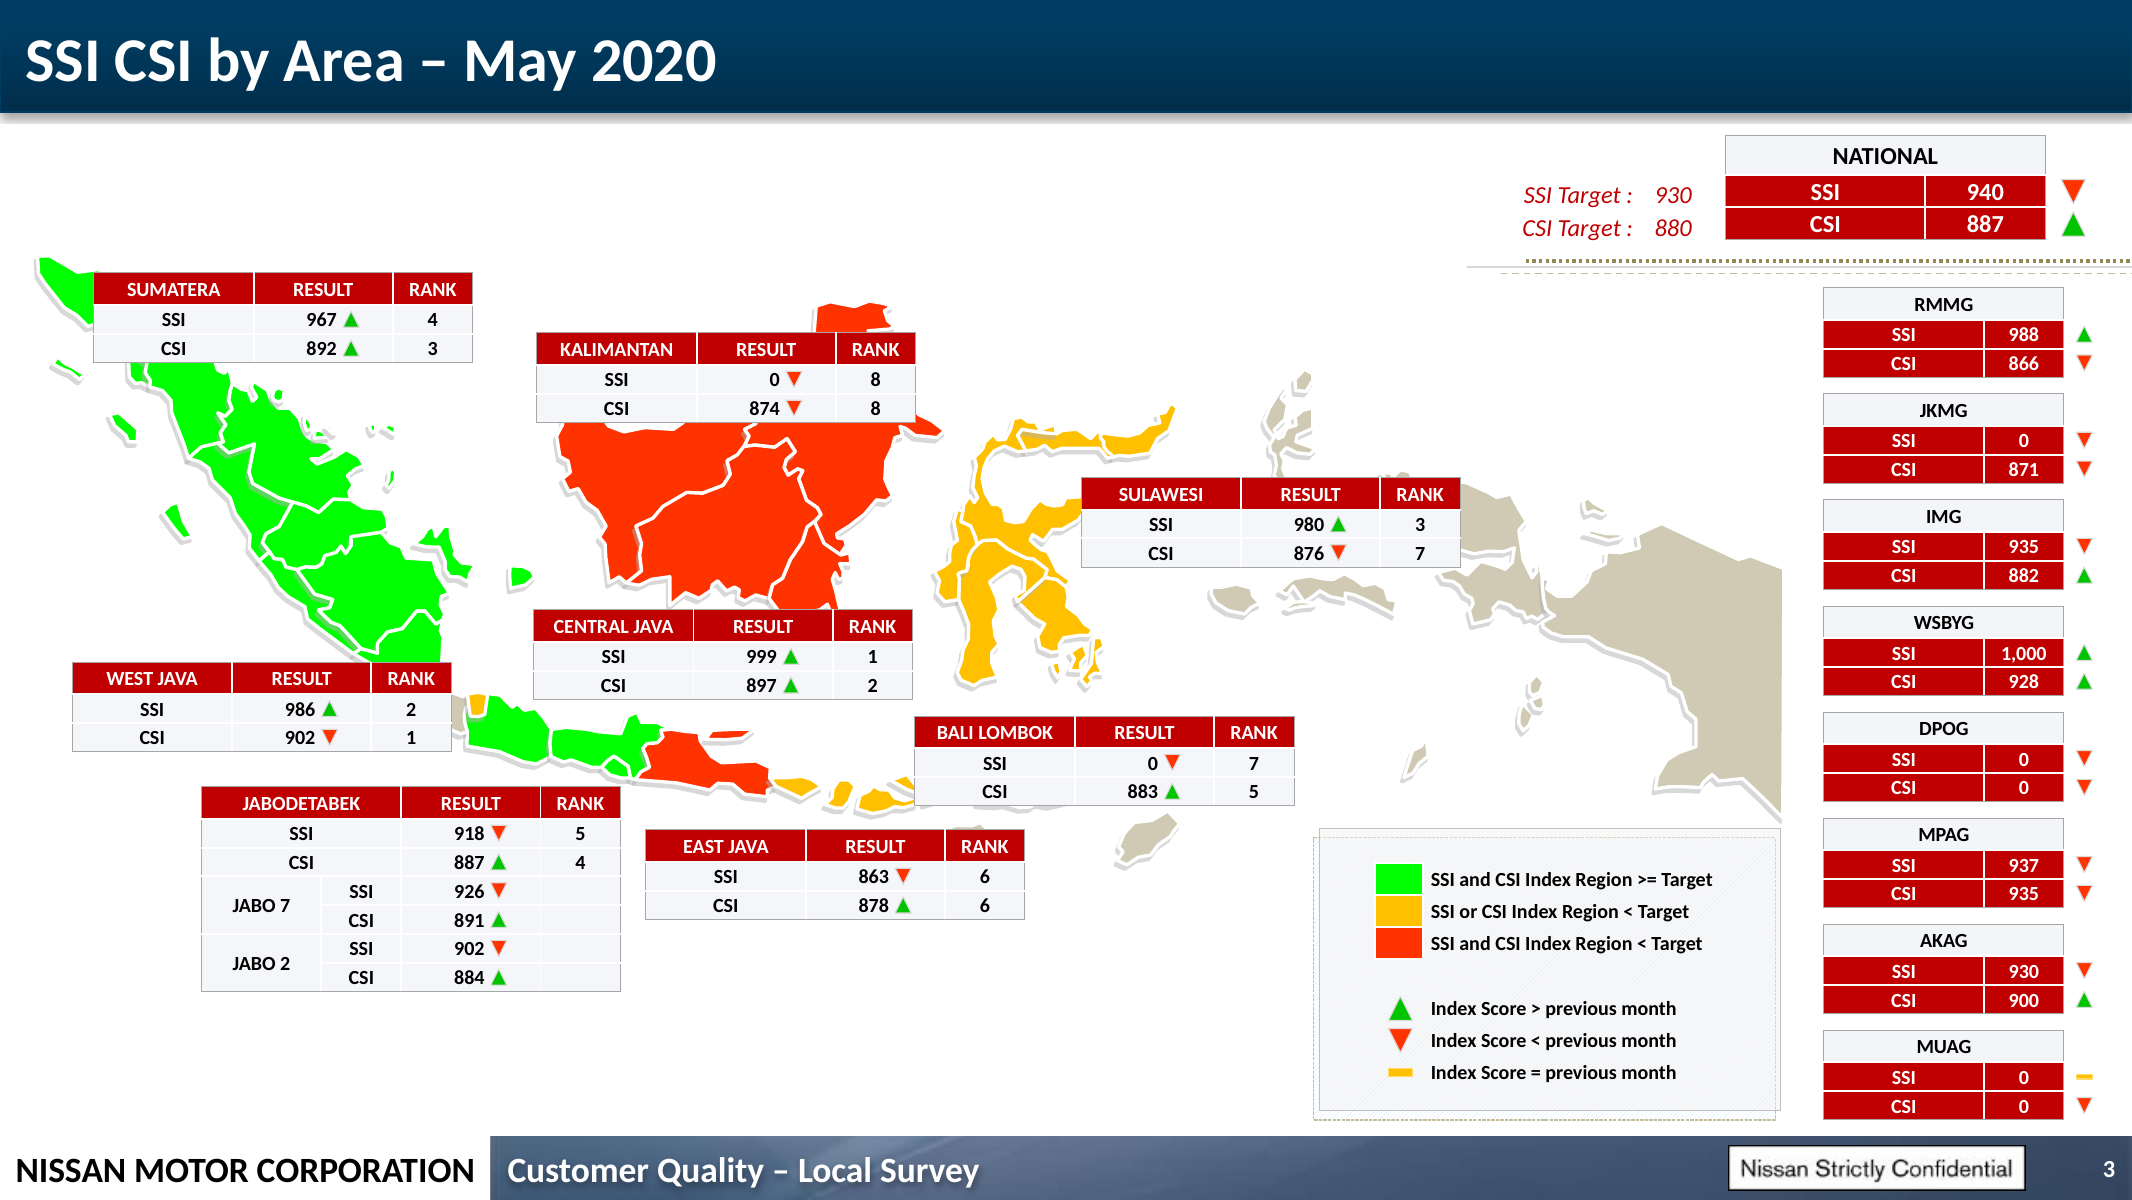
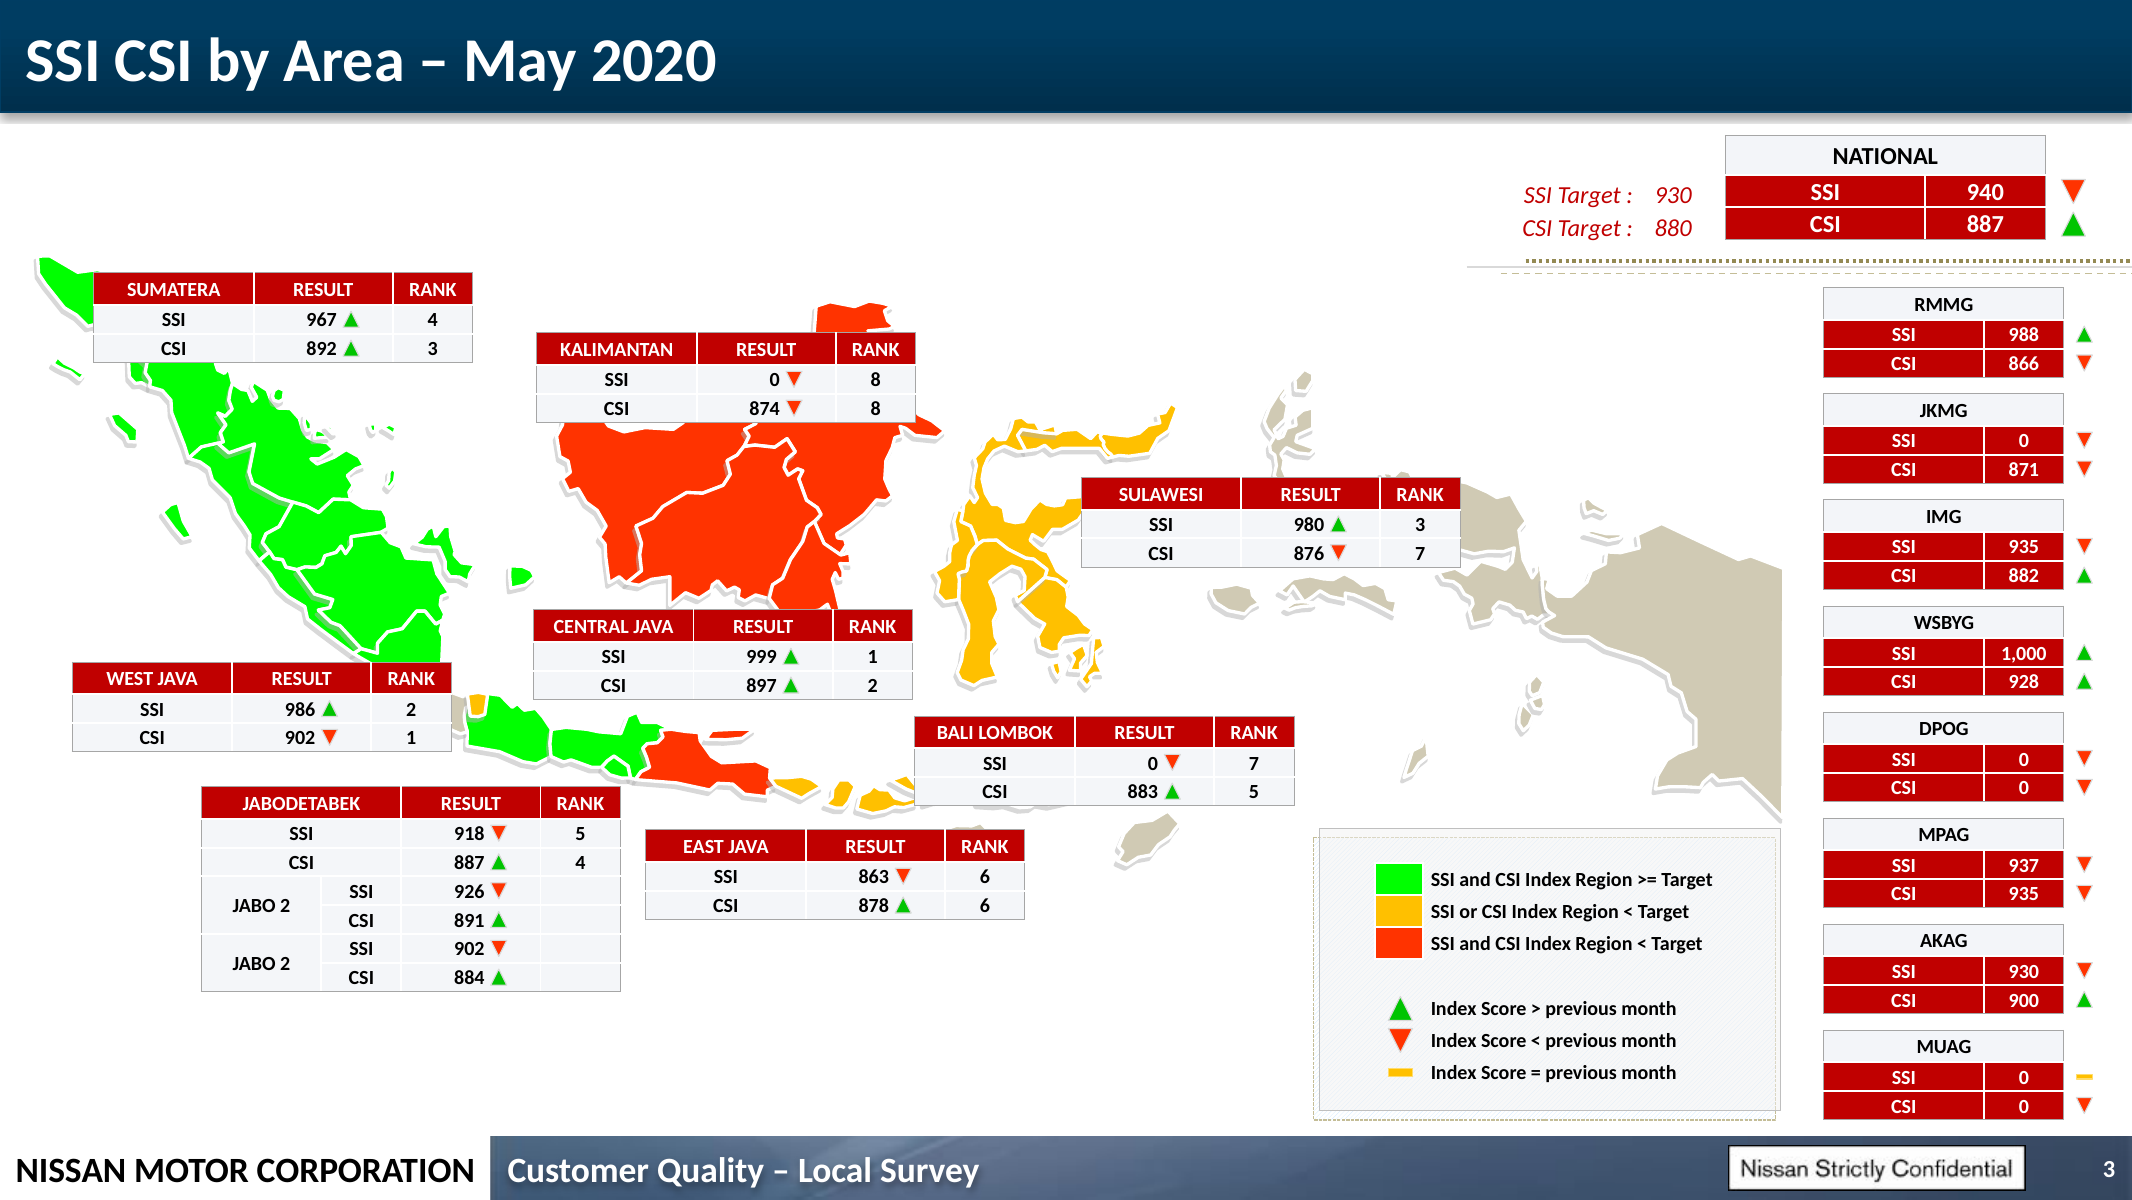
7: 7 -> 2 (285, 906)
